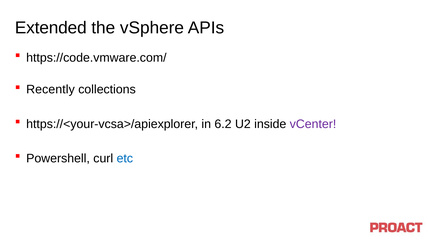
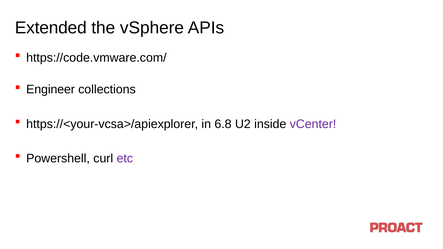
Recently: Recently -> Engineer (51, 90)
6.2: 6.2 -> 6.8 (223, 124)
etc colour: blue -> purple (125, 159)
